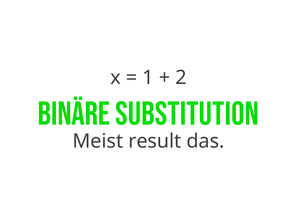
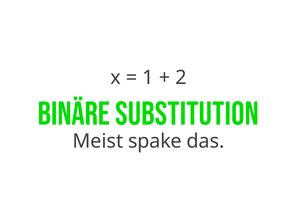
result: result -> spake (155, 141)
